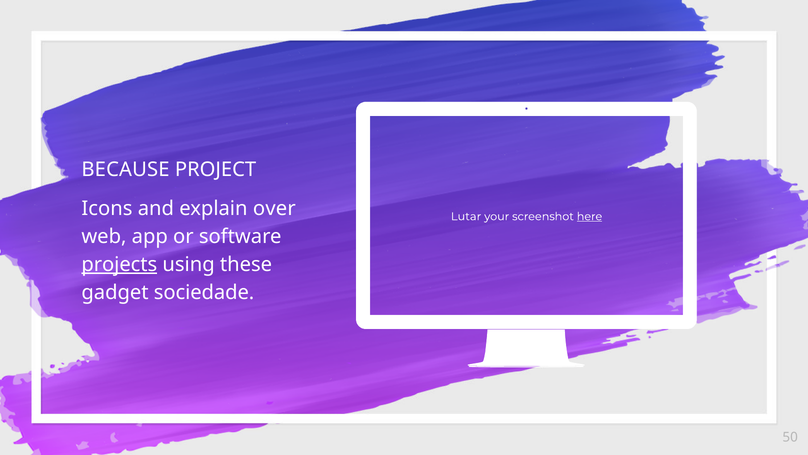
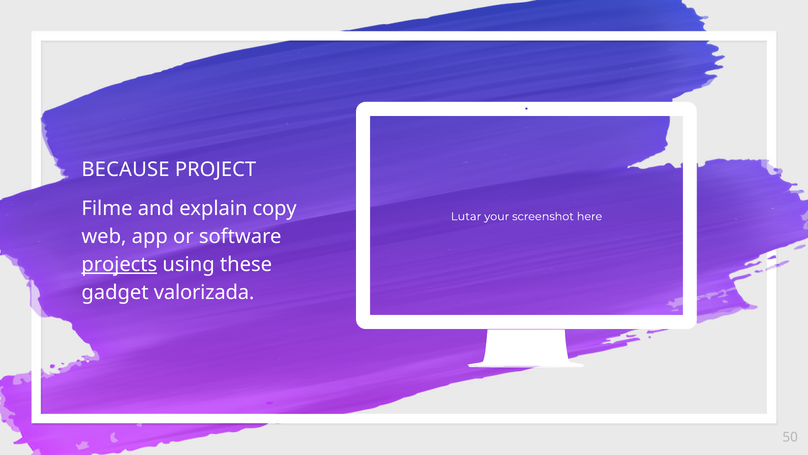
Icons: Icons -> Filme (107, 209)
over: over -> copy (275, 209)
here underline: present -> none (590, 216)
sociedade: sociedade -> valorizada (204, 292)
